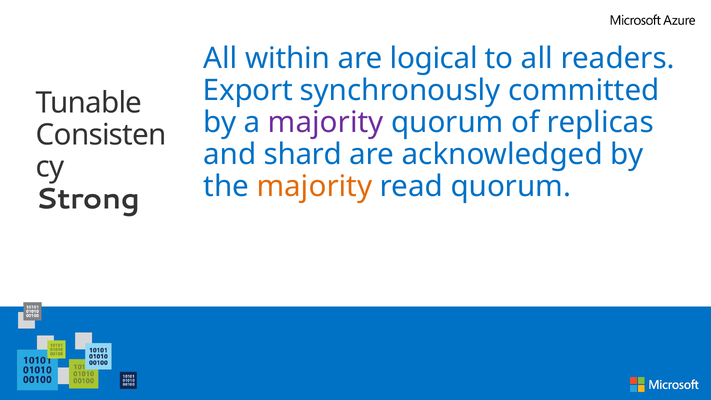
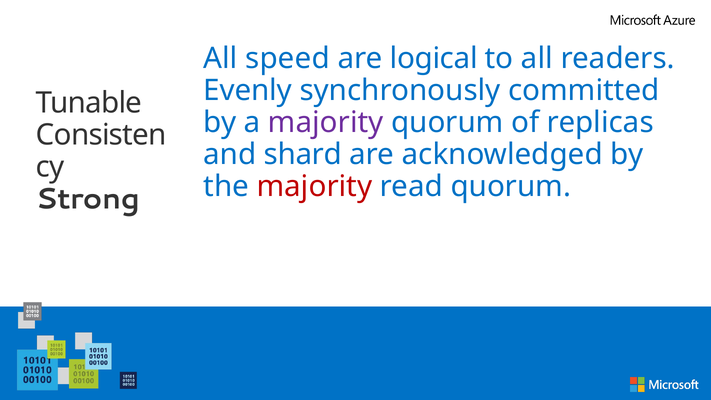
within: within -> speed (287, 58)
Export: Export -> Evenly (248, 90)
majority colour: orange -> red (314, 186)
